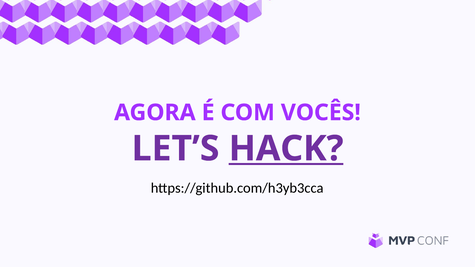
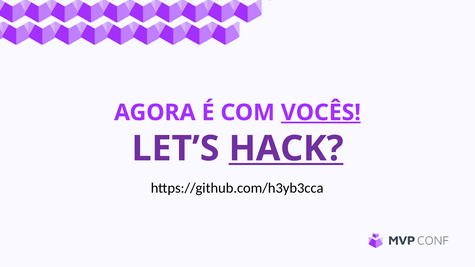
VOCÊS underline: none -> present (321, 113)
